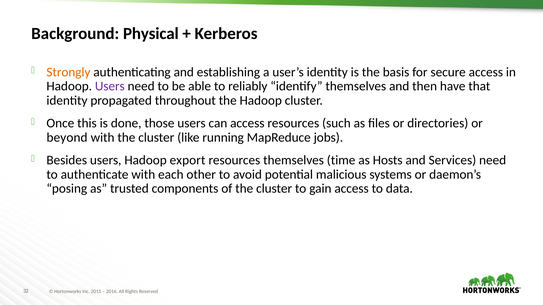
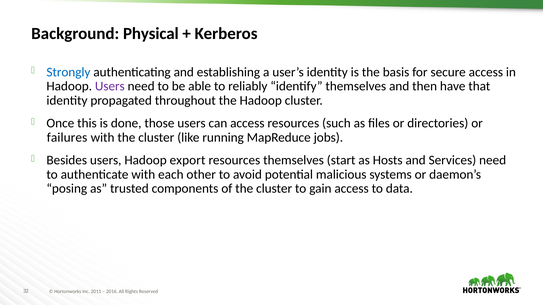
Strongly colour: orange -> blue (68, 72)
beyond: beyond -> failures (67, 138)
time: time -> start (341, 160)
